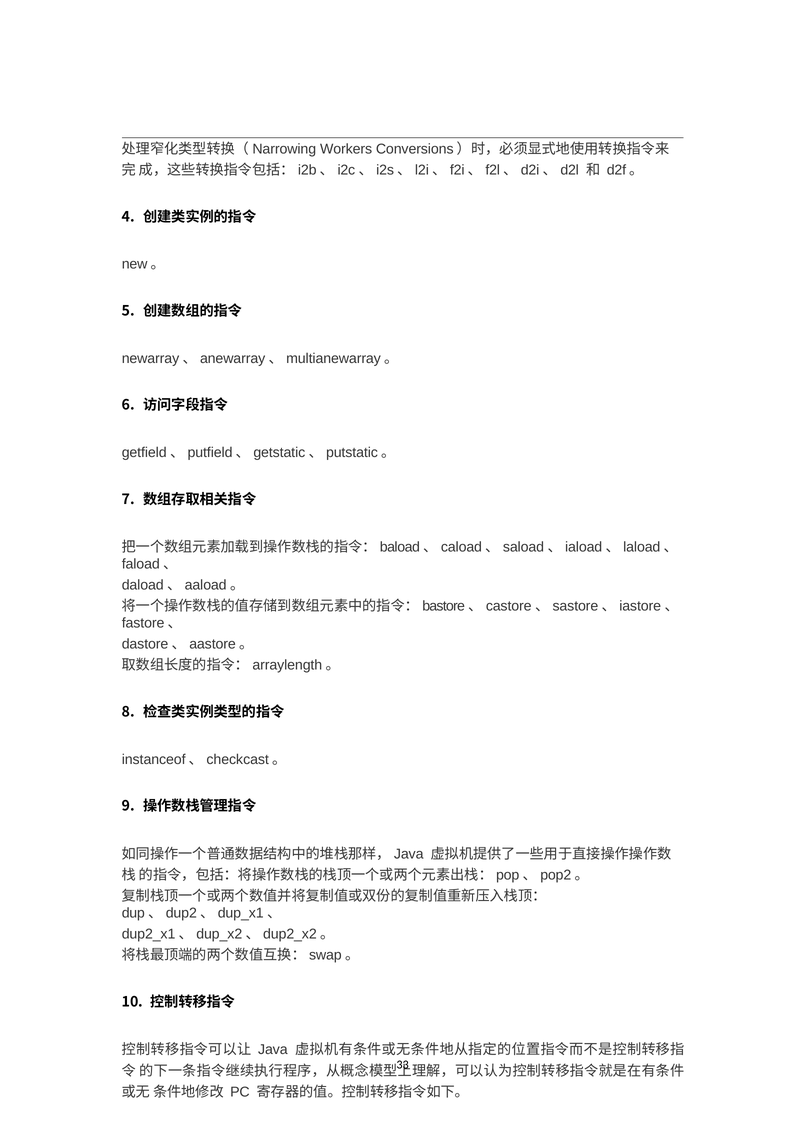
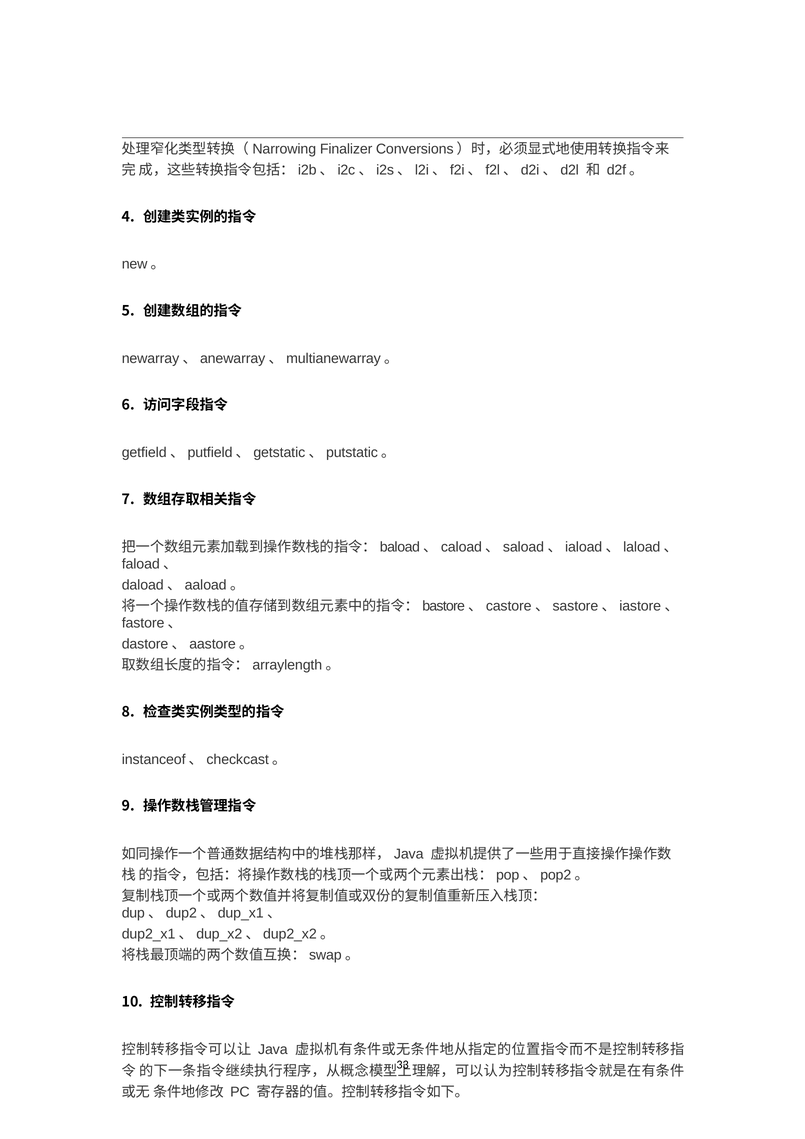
Workers: Workers -> Finalizer (346, 149)
